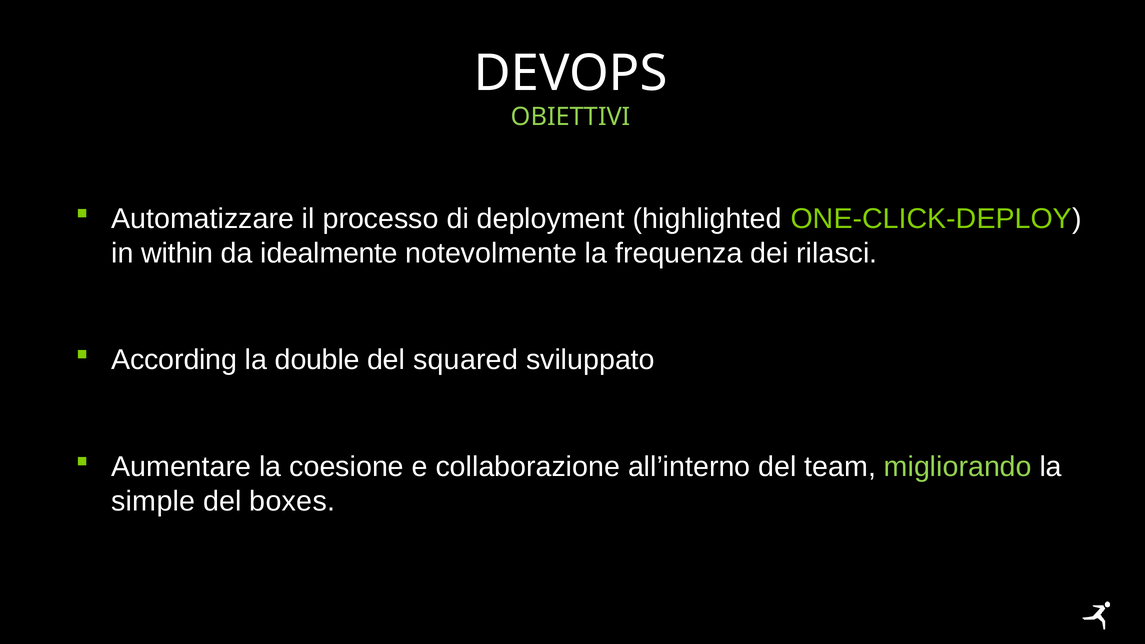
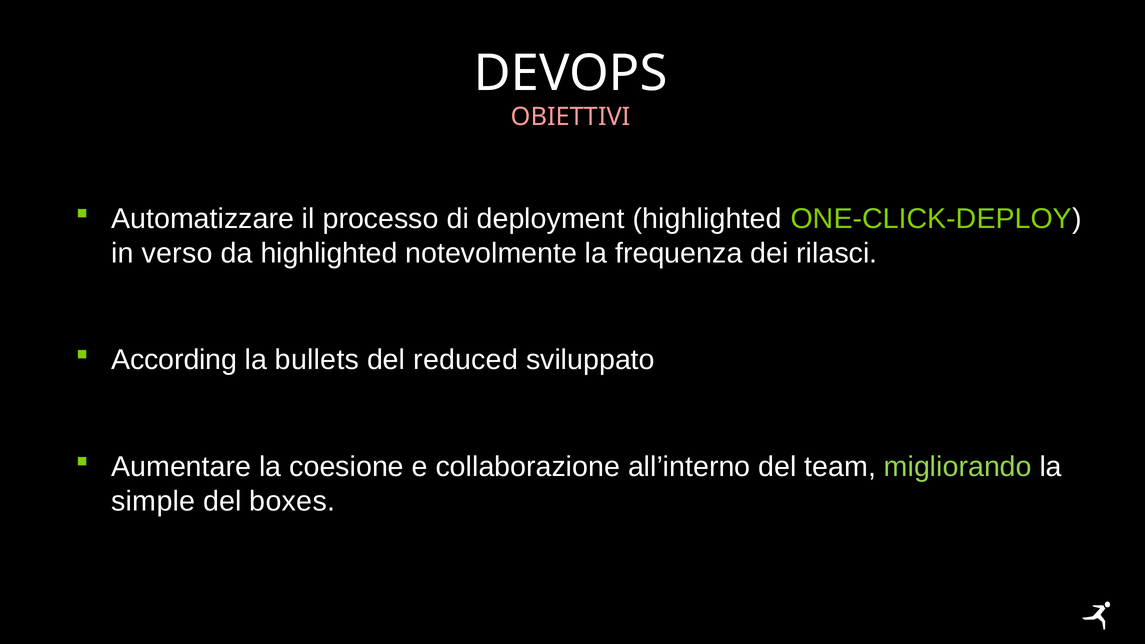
OBIETTIVI colour: light green -> pink (571, 117)
within: within -> verso (177, 253)
da idealmente: idealmente -> highlighted (329, 253)
double: double -> bullets (317, 360)
squared: squared -> reduced (466, 360)
